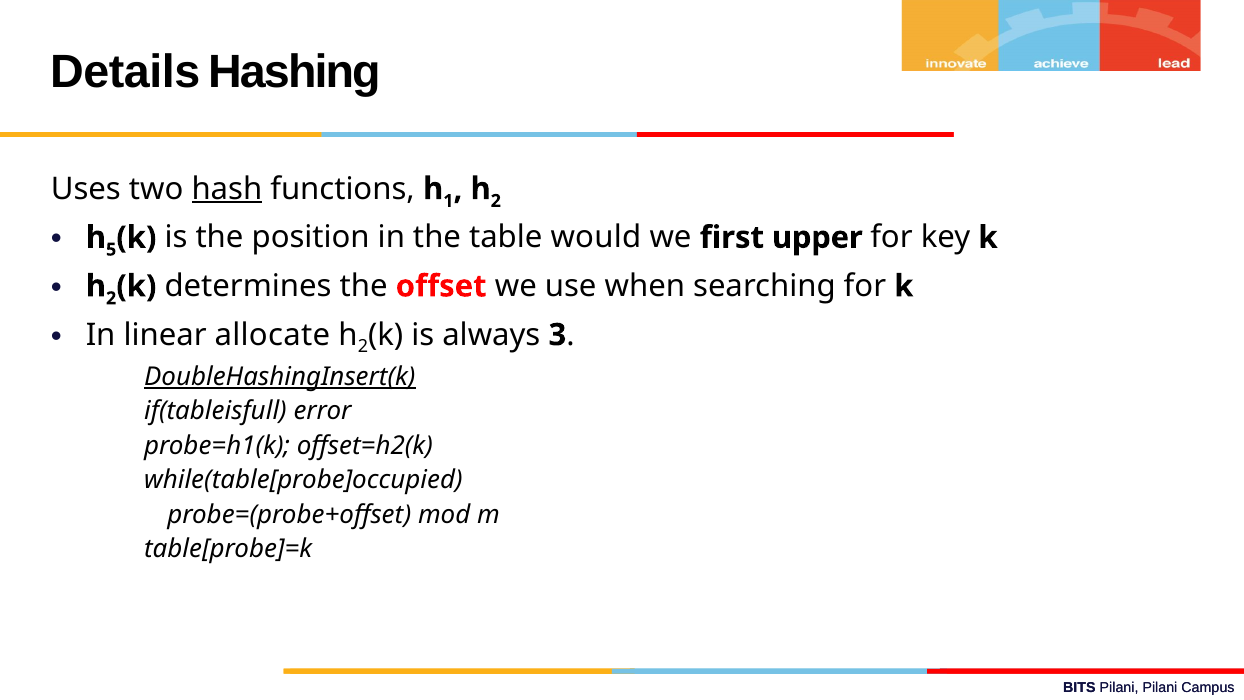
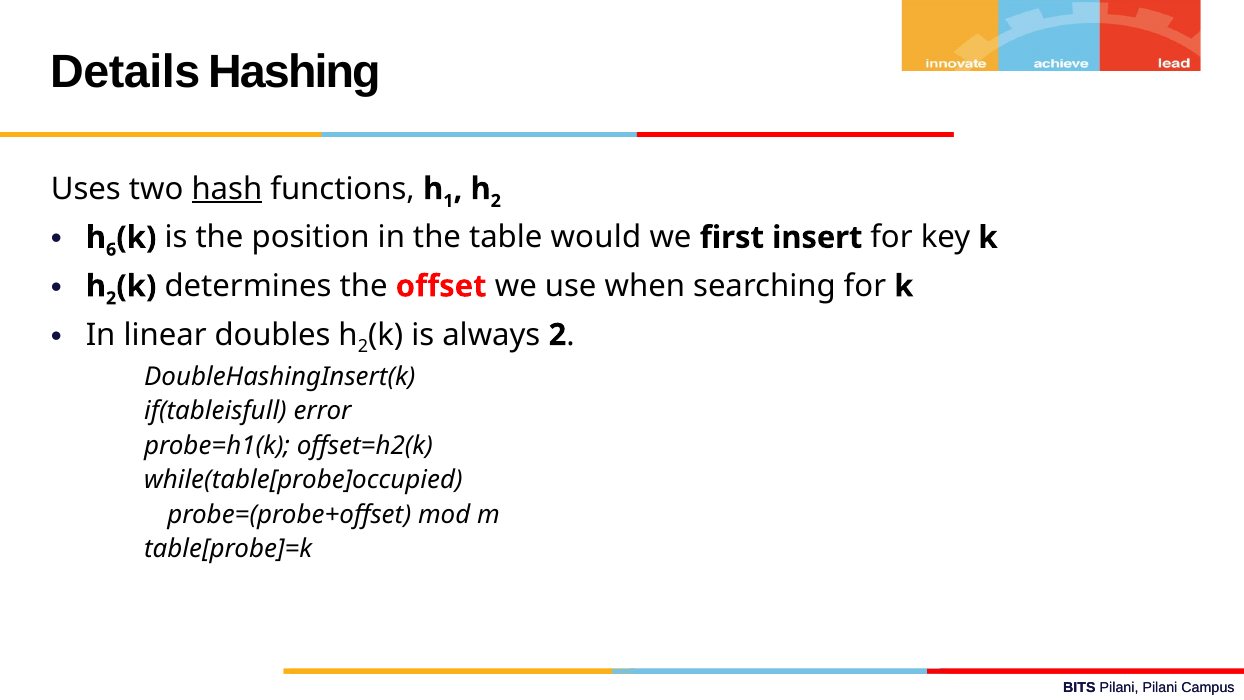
5: 5 -> 6 (111, 250)
upper: upper -> insert (817, 237)
allocate: allocate -> doubles (273, 335)
always 3: 3 -> 2 (557, 335)
DoubleHashingInsert(k underline: present -> none (280, 377)
